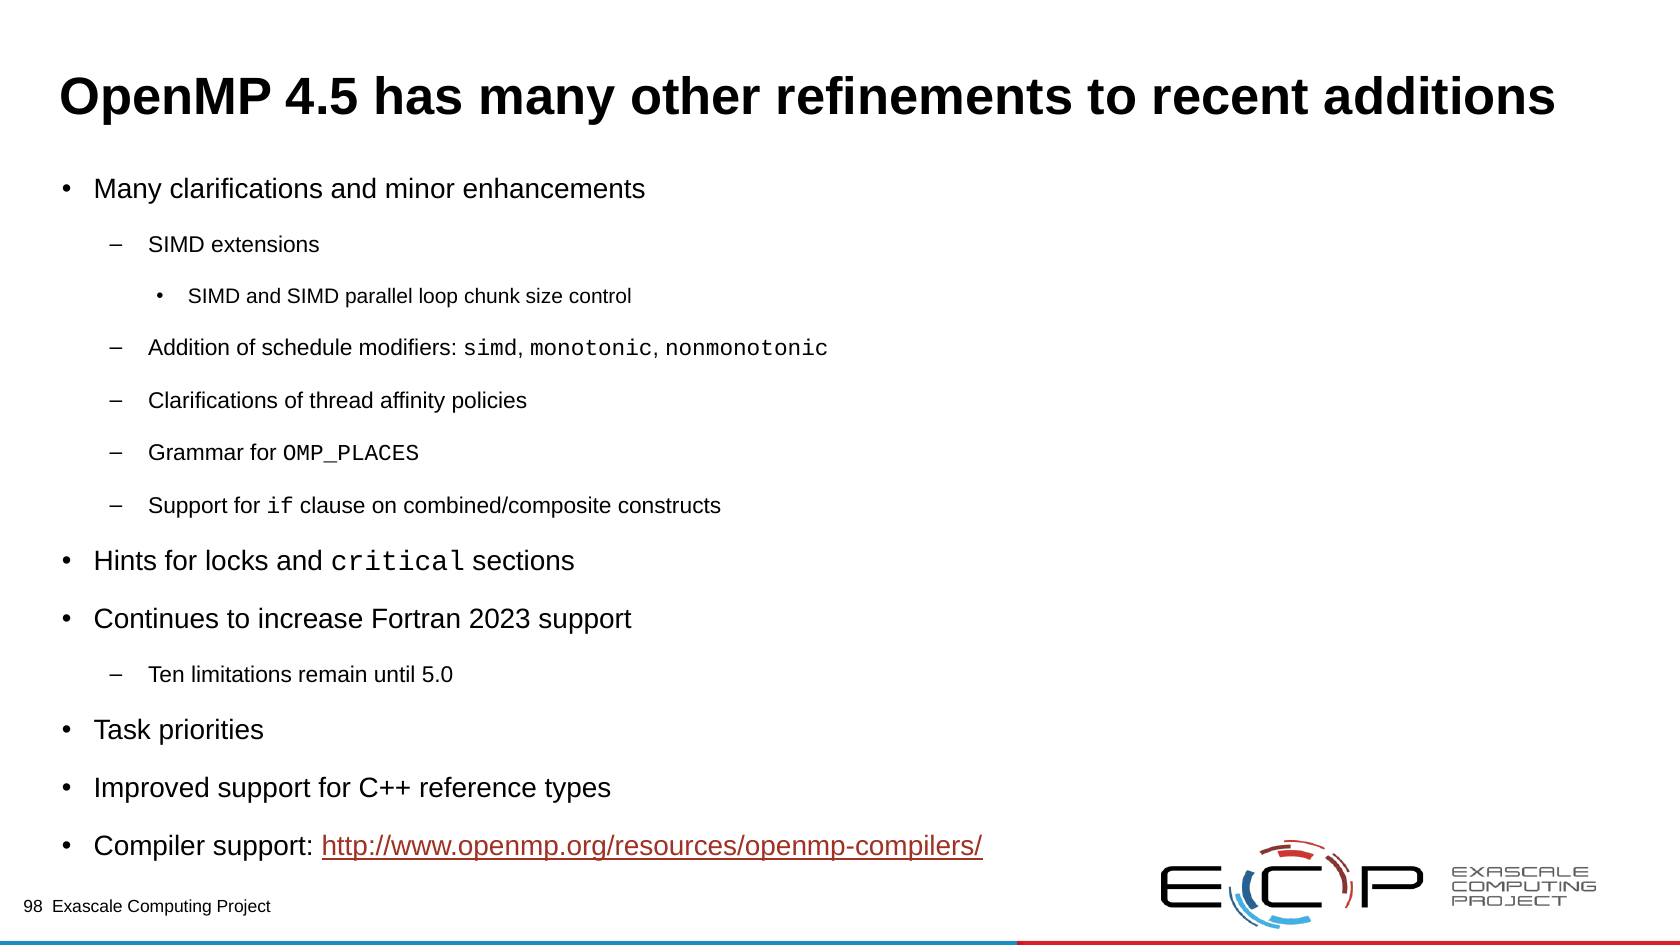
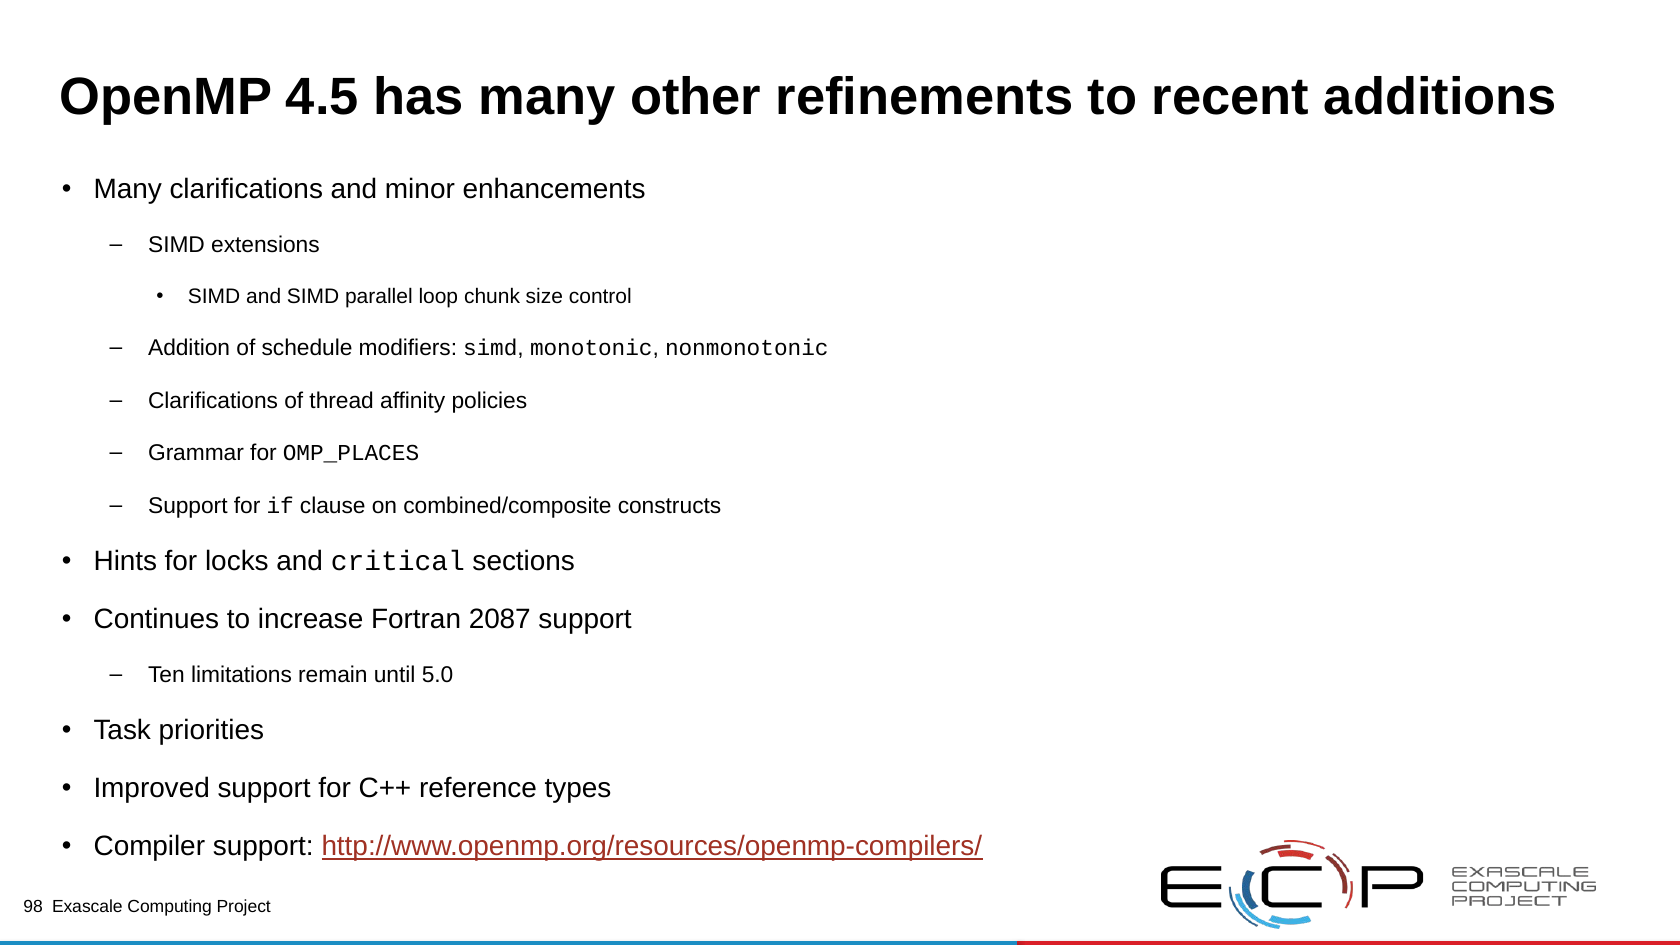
2023: 2023 -> 2087 (500, 619)
